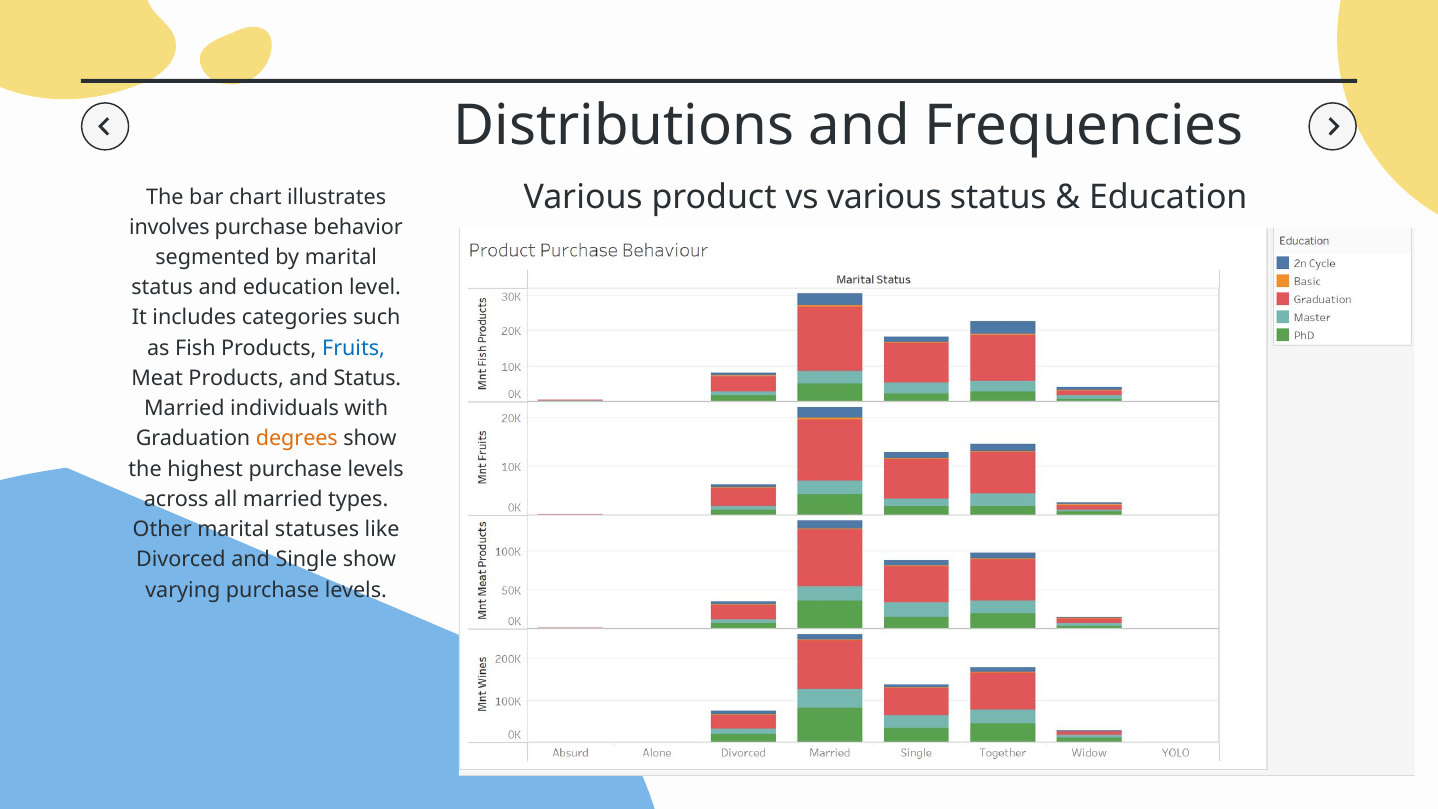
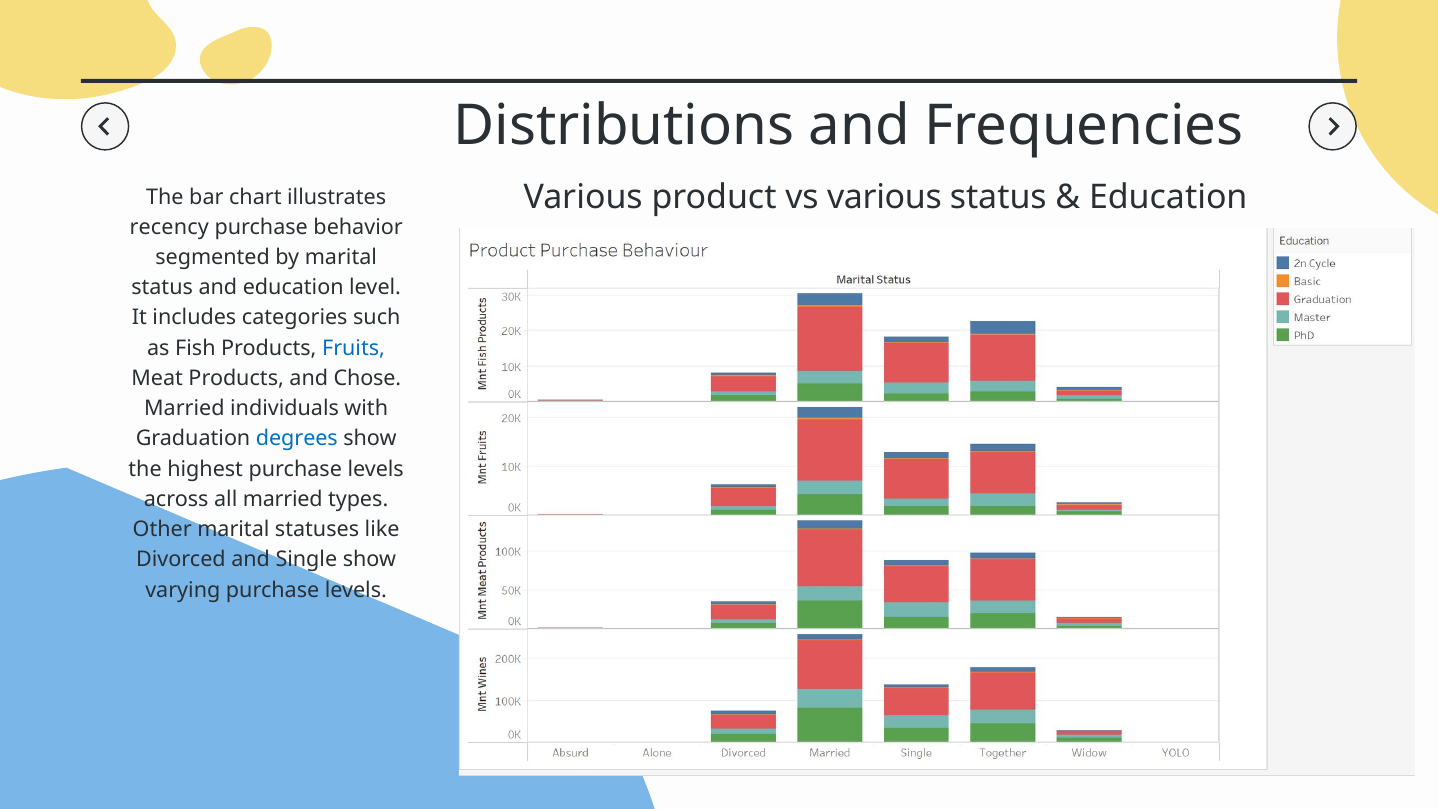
involves: involves -> recency (169, 227)
and Status: Status -> Chose (367, 378)
degrees colour: orange -> blue (297, 439)
